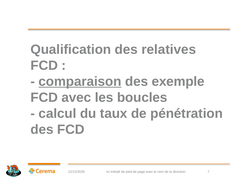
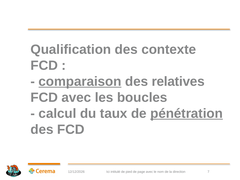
relatives: relatives -> contexte (169, 50)
exemple: exemple -> relatives (178, 82)
pénétration underline: none -> present (187, 114)
